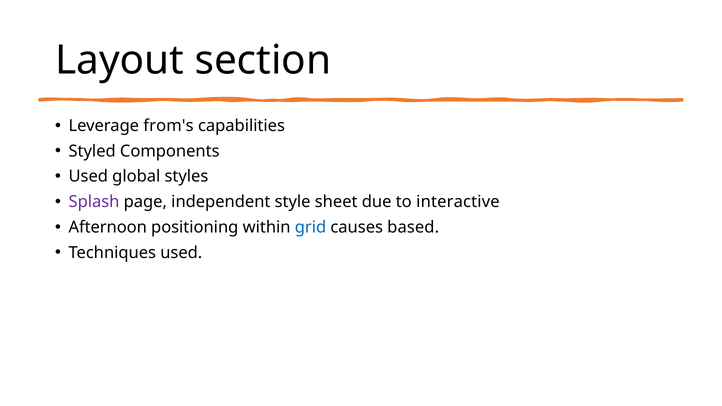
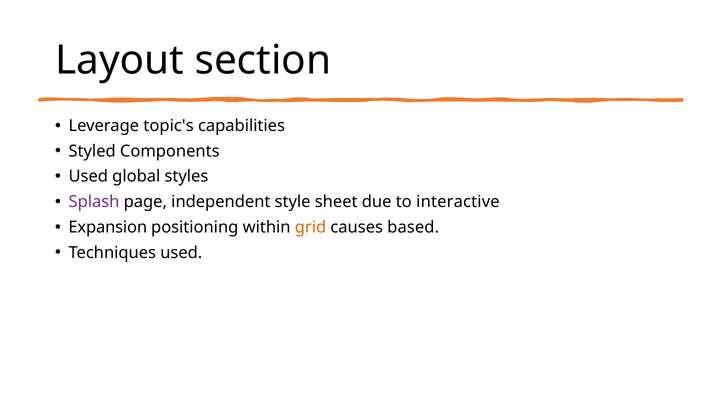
from's: from's -> topic's (169, 126)
Afternoon: Afternoon -> Expansion (108, 227)
grid colour: blue -> orange (311, 227)
